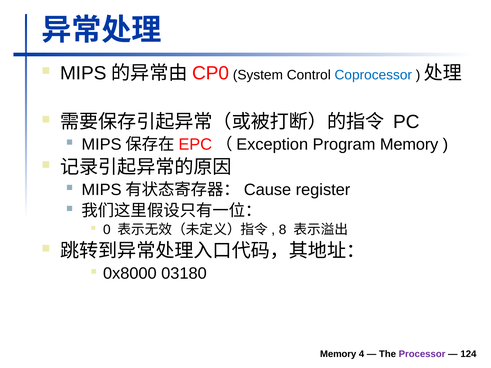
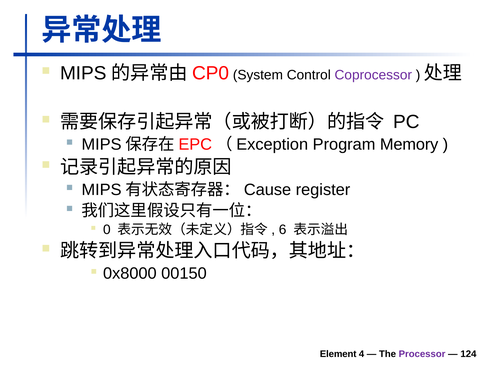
Coprocessor colour: blue -> purple (373, 75)
8: 8 -> 6 (283, 230)
03180: 03180 -> 00150 (184, 274)
Memory: Memory -> Element (338, 354)
